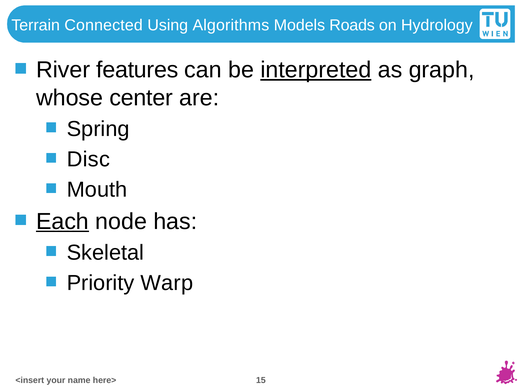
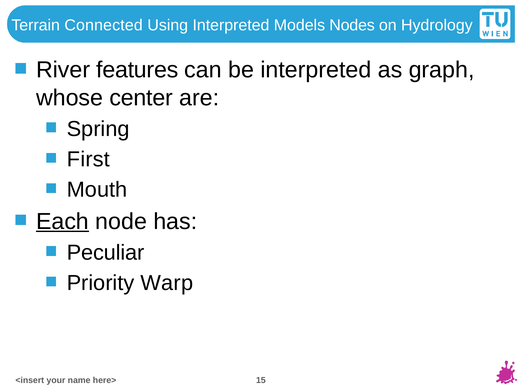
Using Algorithms: Algorithms -> Interpreted (231, 25)
Roads: Roads -> Nodes (352, 25)
interpreted underline: present -> none (316, 70)
Disc: Disc -> First (88, 160)
Skeletal: Skeletal -> Peculiar (106, 253)
